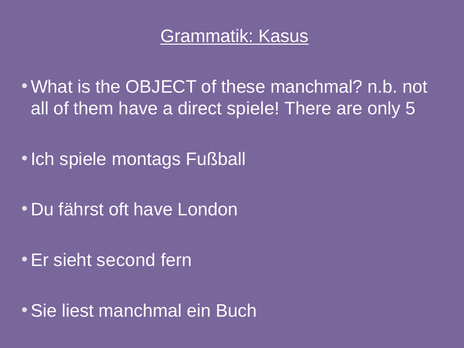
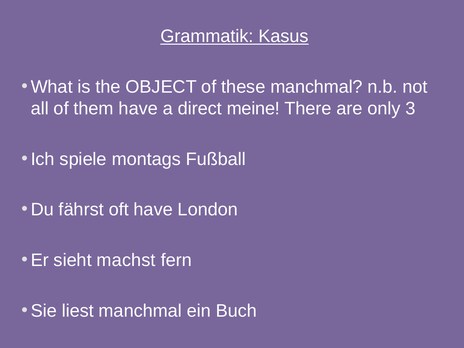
direct spiele: spiele -> meine (253, 109)
5: 5 -> 3 (410, 109)
second: second -> machst (126, 260)
